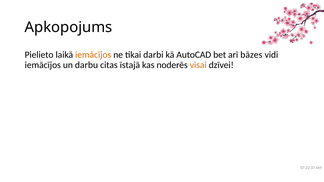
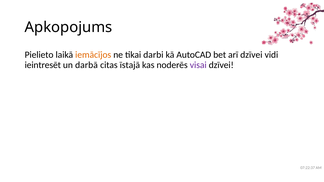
arī bāzes: bāzes -> dzīvei (251, 55)
iemācījos: iemācījos -> ieintresēt (43, 65)
darbu: darbu -> darbā (86, 65)
visai colour: orange -> purple (198, 65)
